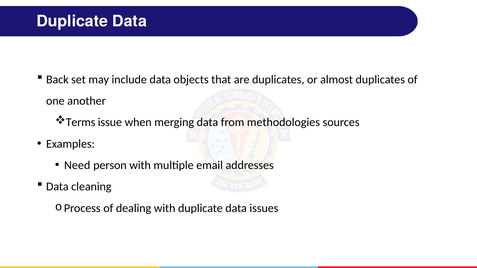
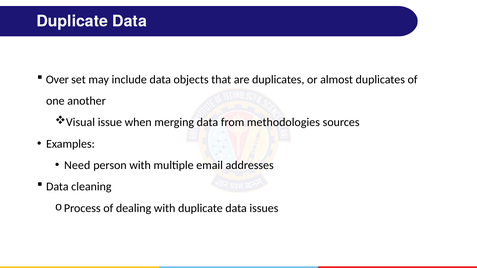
Back: Back -> Over (57, 80)
Terms: Terms -> Visual (80, 122)
